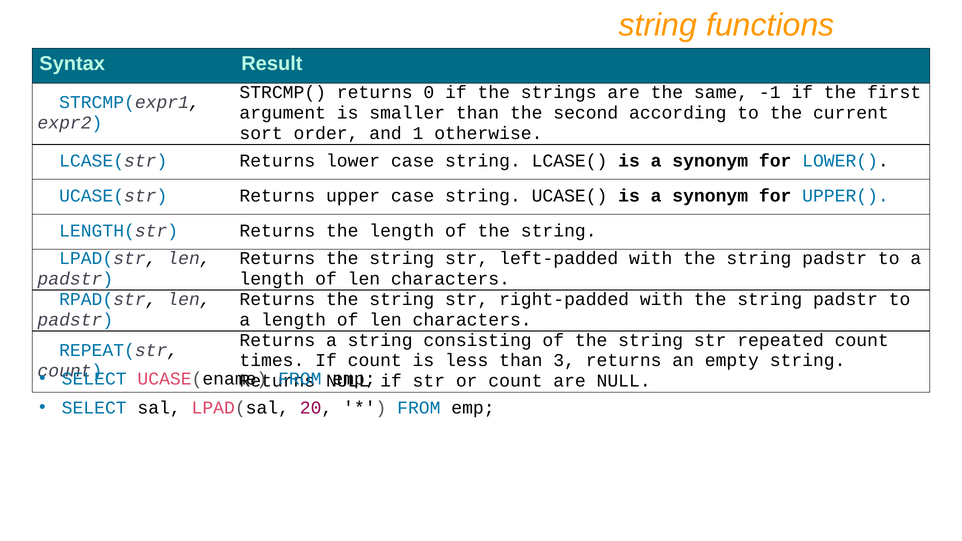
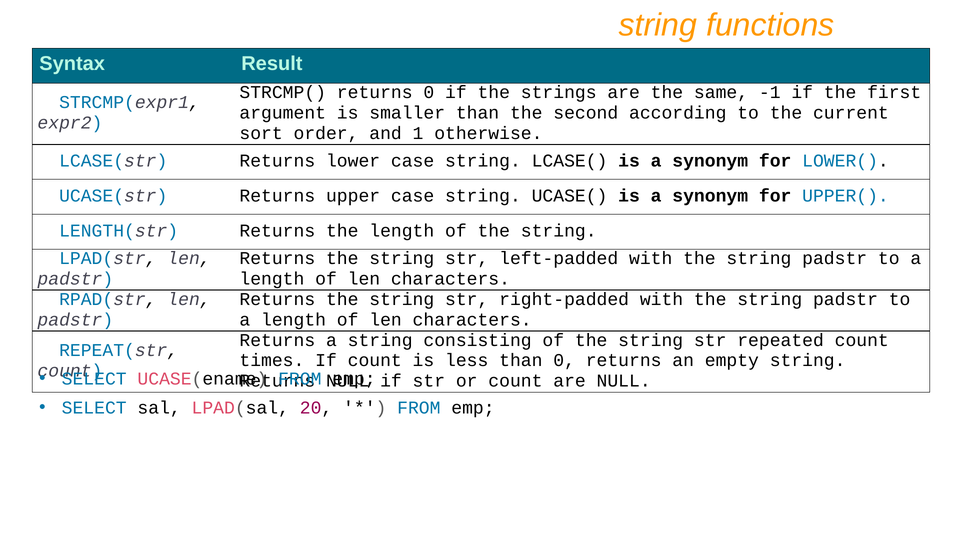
than 3: 3 -> 0 (564, 361)
